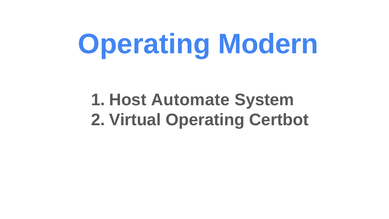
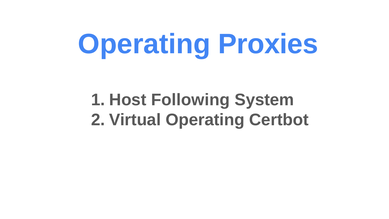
Modern: Modern -> Proxies (268, 44)
Automate: Automate -> Following (190, 100)
